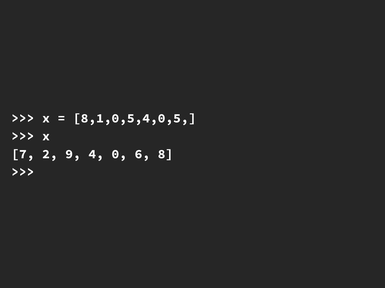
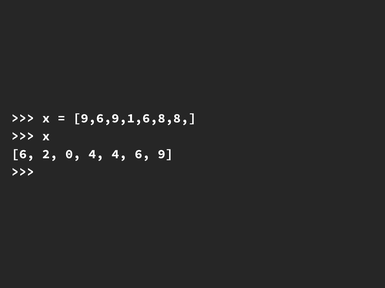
8,1,0,5,4,0,5: 8,1,0,5,4,0,5 -> 9,6,9,1,6,8,8 (135, 118)
7: 7 -> 6 (23, 154)
9: 9 -> 0 (73, 154)
4 0: 0 -> 4 (119, 154)
8: 8 -> 9 (165, 154)
